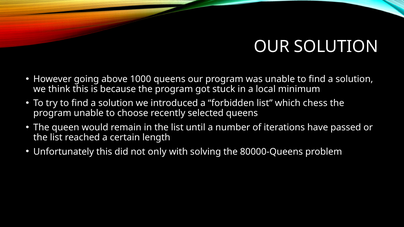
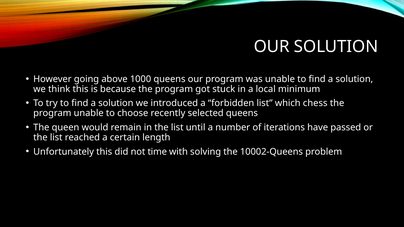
only: only -> time (157, 152)
80000-Queens: 80000-Queens -> 10002-Queens (271, 152)
